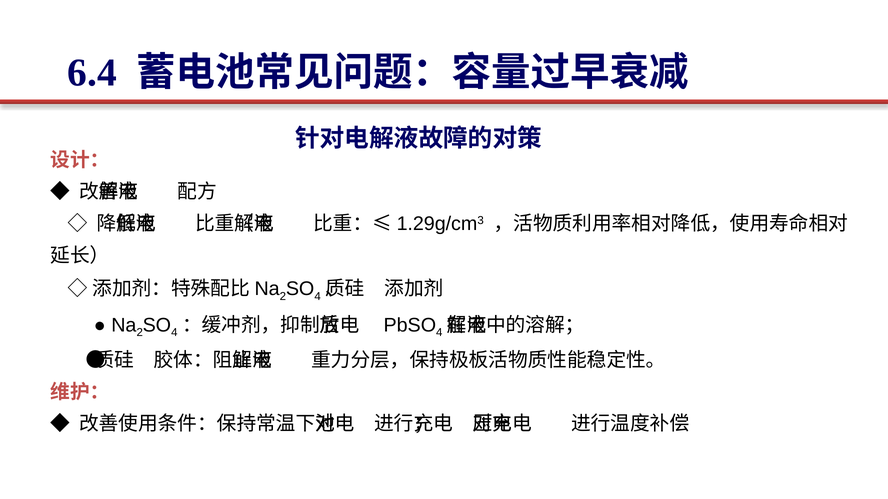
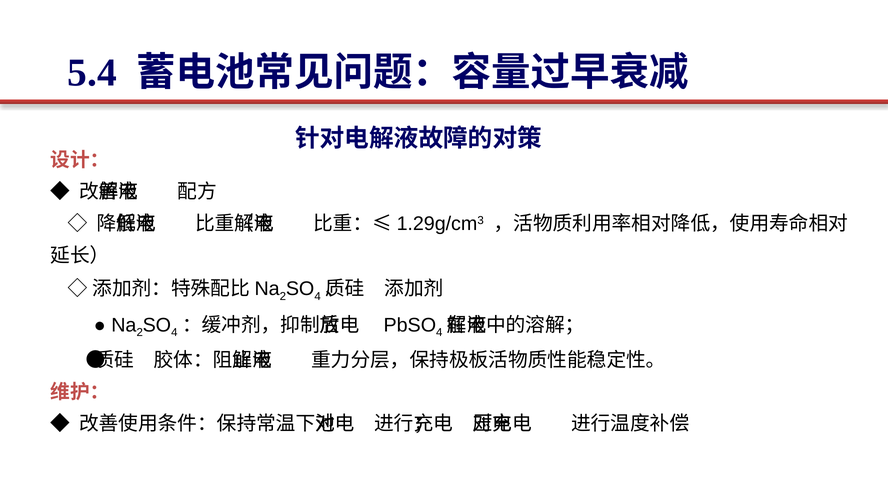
6.4: 6.4 -> 5.4 (92, 73)
